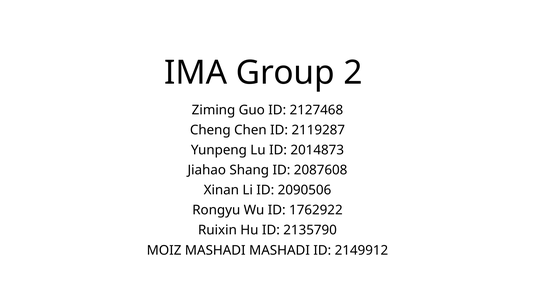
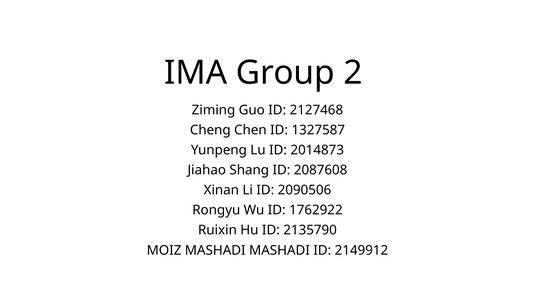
2119287: 2119287 -> 1327587 (318, 130)
